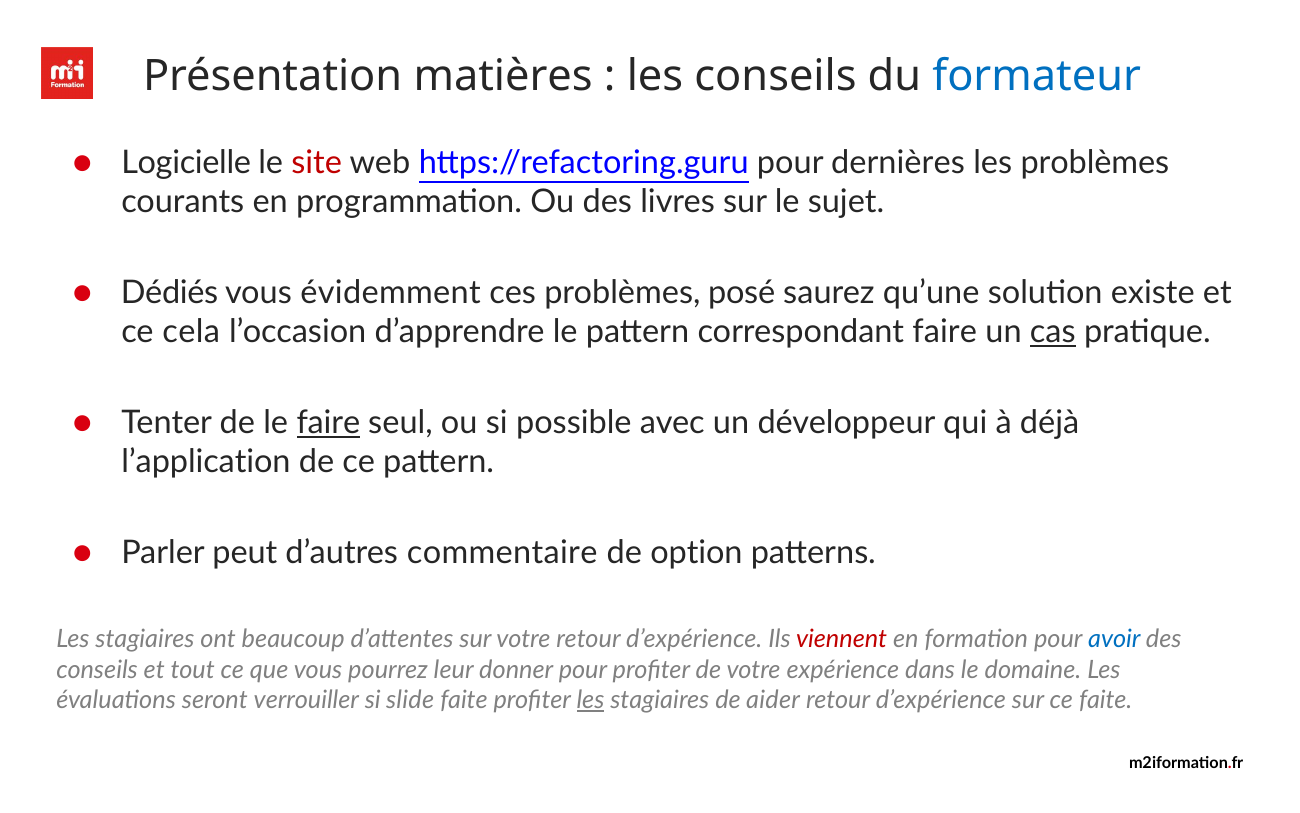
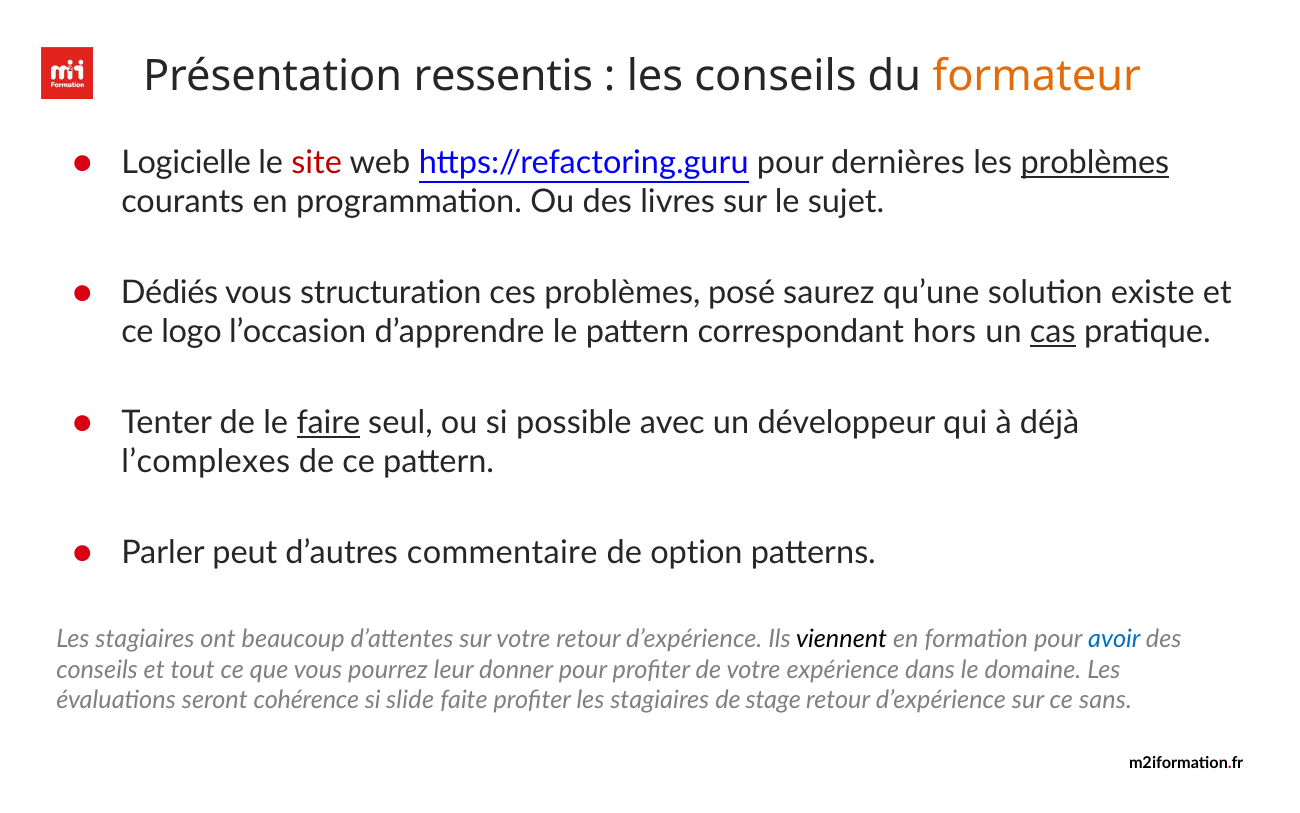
matières: matières -> ressentis (503, 76)
formateur colour: blue -> orange (1037, 76)
problèmes underline: none -> present (1095, 163)
évidemment: évidemment -> structuration (391, 293)
cela: cela -> logo (192, 332)
correspondant faire: faire -> hors (945, 332)
l’application: l’application -> l’complexes (206, 462)
viennent colour: red -> black (842, 639)
verrouiller: verrouiller -> cohérence (306, 700)
les underline: present -> none (590, 700)
aider: aider -> stage (773, 700)
ce faite: faite -> sans (1106, 700)
